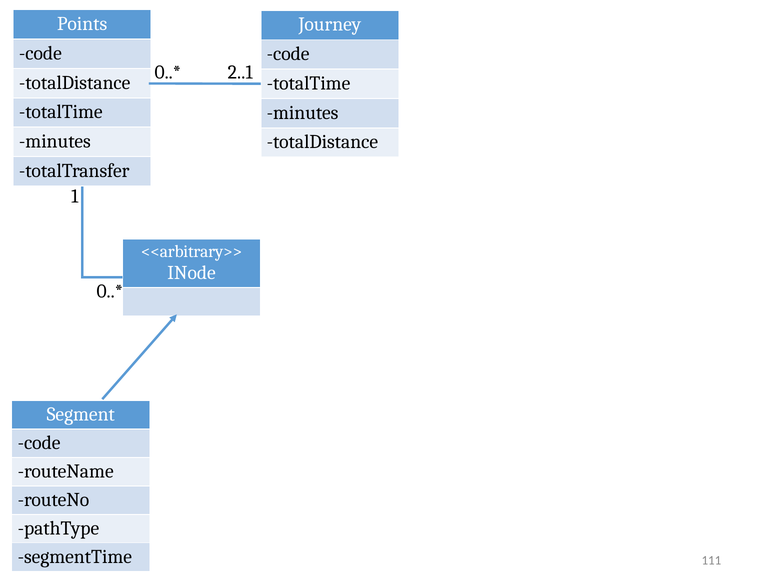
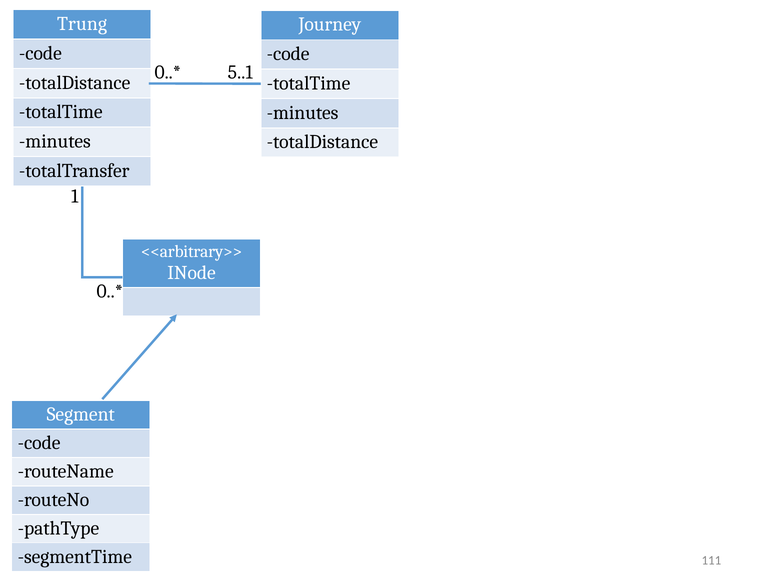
Points: Points -> Trung (82, 24)
2..1: 2..1 -> 5..1 (240, 72)
